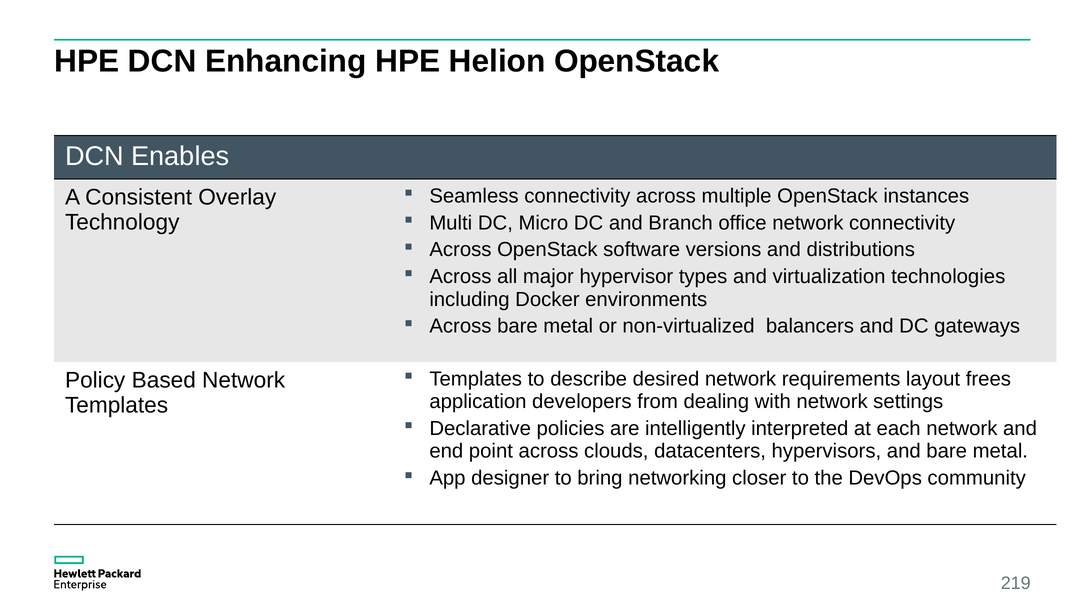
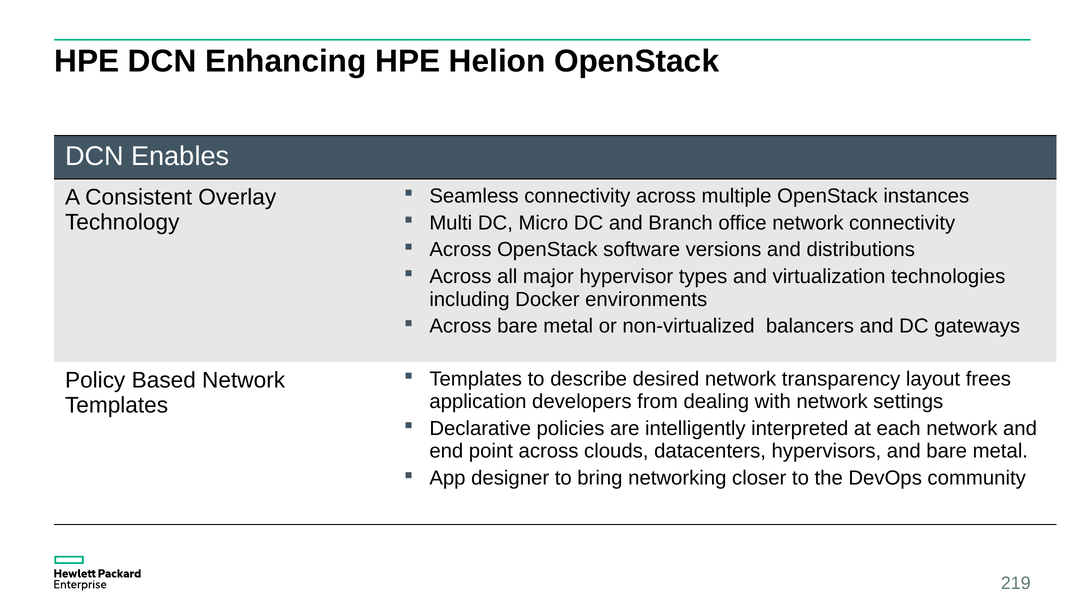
requirements: requirements -> transparency (841, 379)
